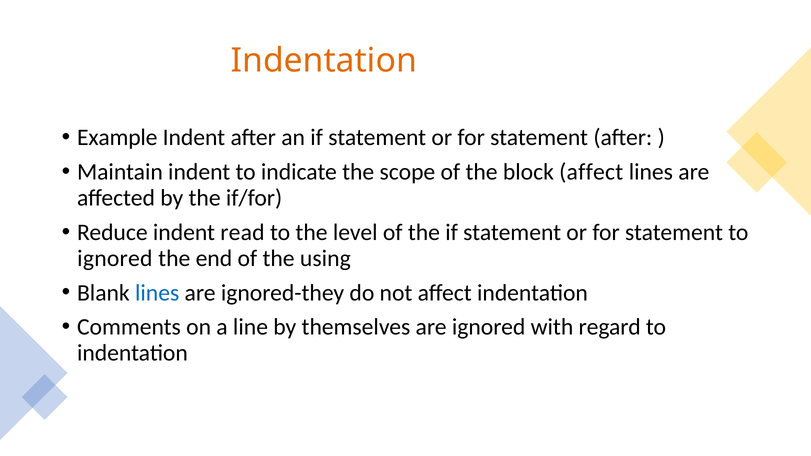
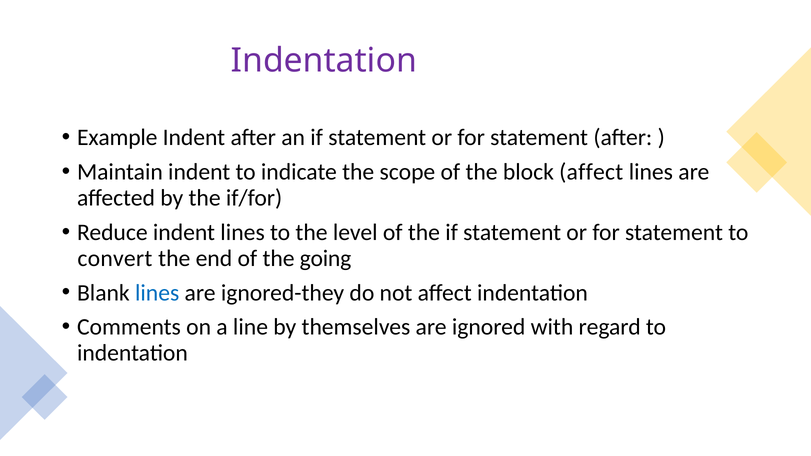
Indentation colour: orange -> purple (324, 60)
indent read: read -> lines (243, 232)
ignored: ignored -> convert (115, 258)
using: using -> going (325, 258)
